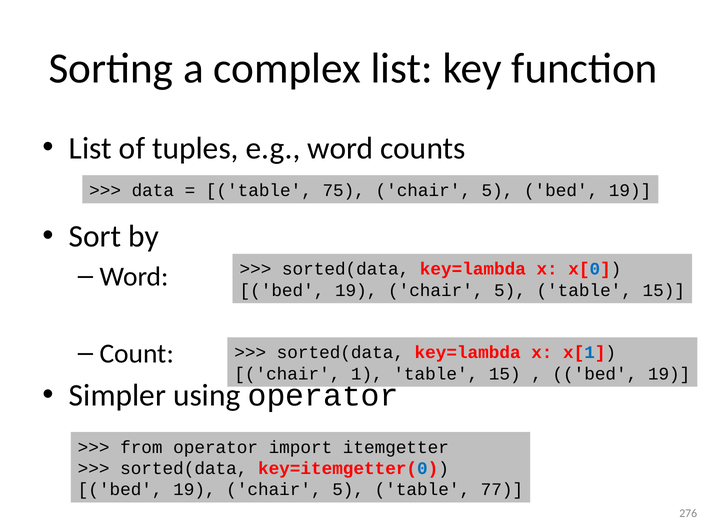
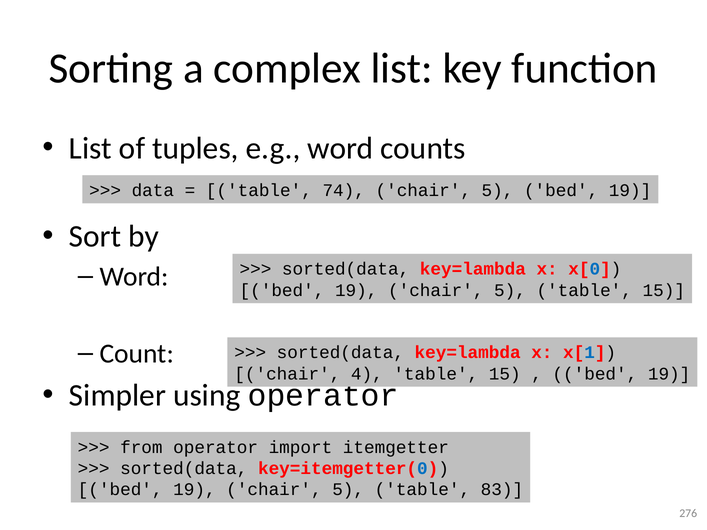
75: 75 -> 74 (344, 191)
1: 1 -> 4 (367, 374)
77: 77 -> 83 (502, 490)
